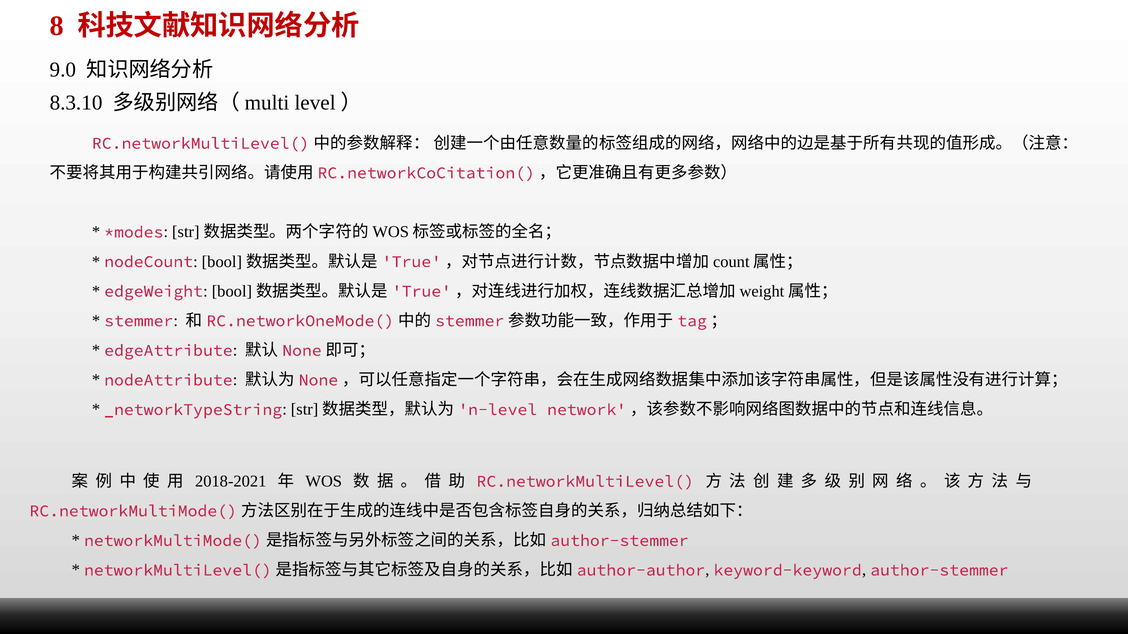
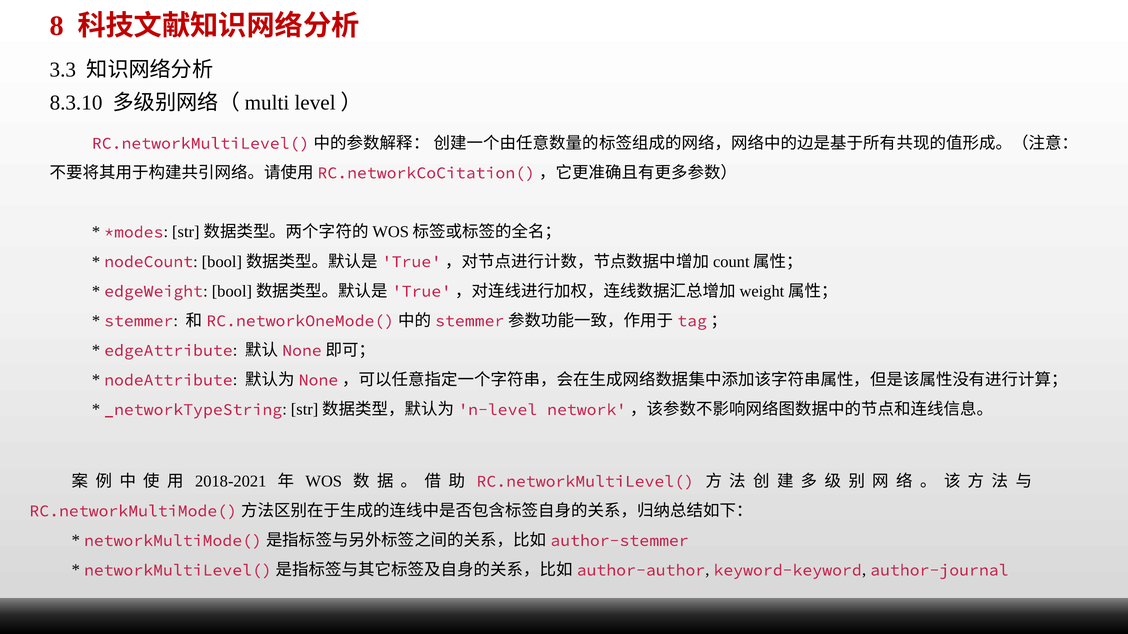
9.0: 9.0 -> 3.3 (63, 70)
author-stemmer: author-stemmer -> author-journal (939, 571)
